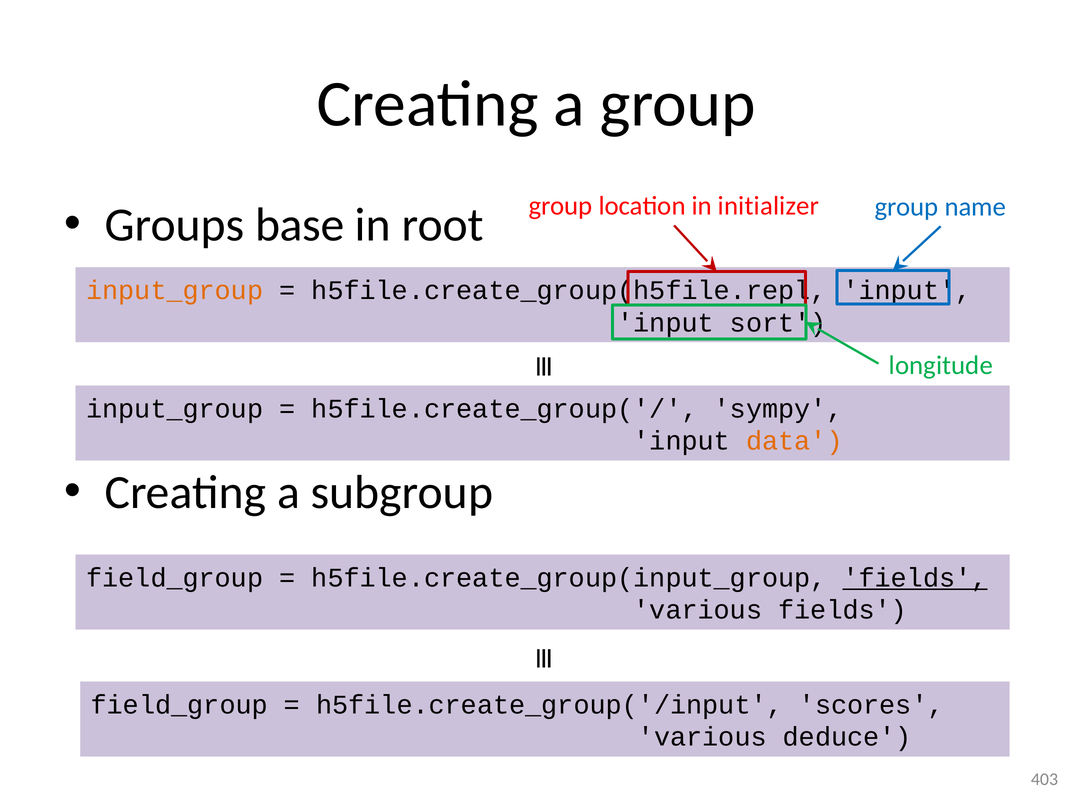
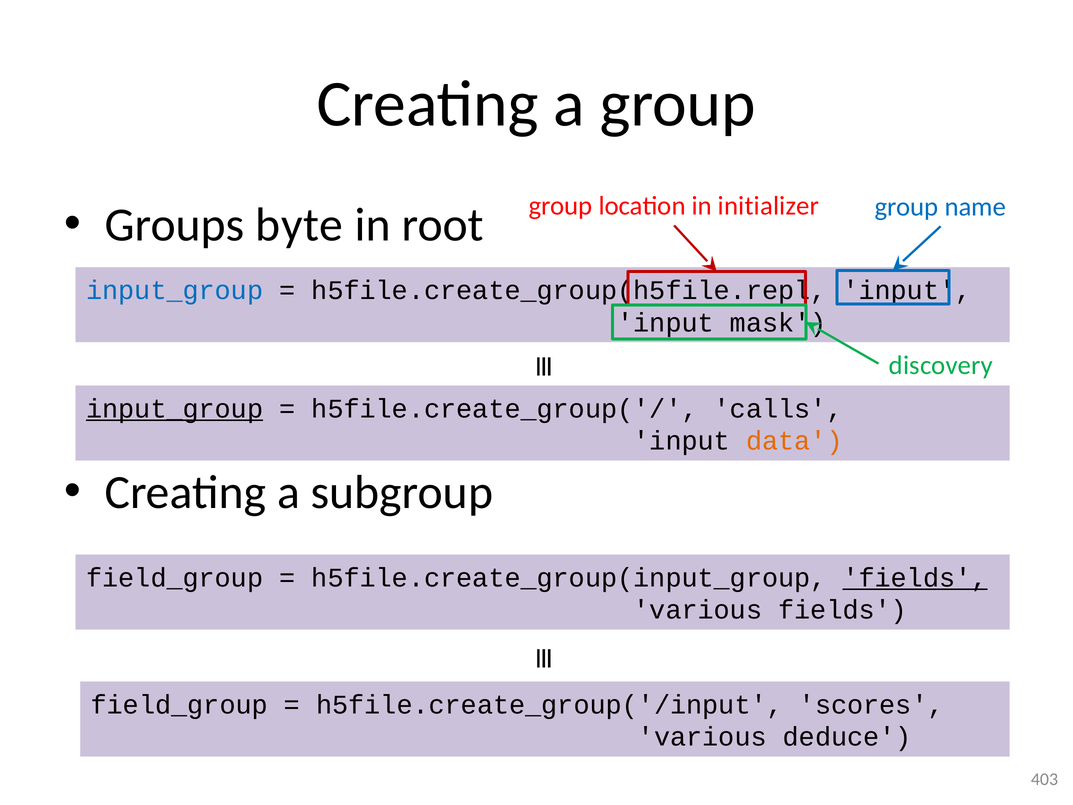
base: base -> byte (299, 225)
input_group colour: orange -> blue (175, 290)
sort: sort -> mask (778, 323)
longitude: longitude -> discovery (941, 365)
input_group underline: none -> present (175, 409)
sympy: sympy -> calls (778, 409)
